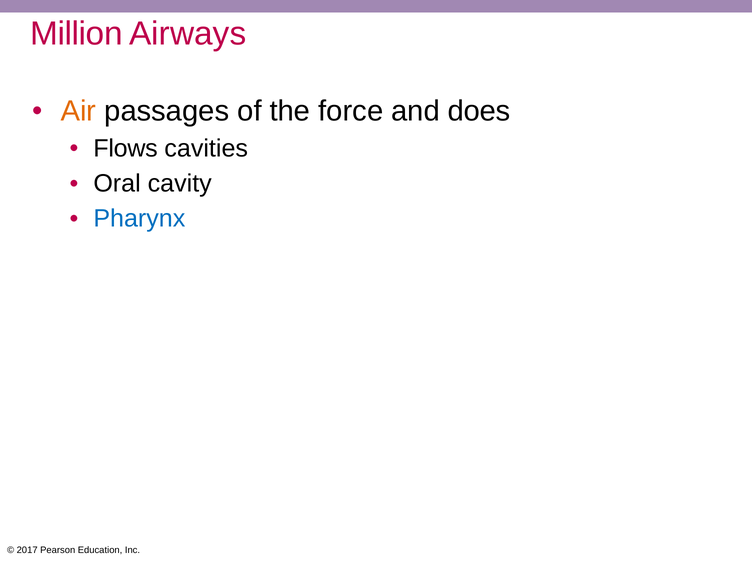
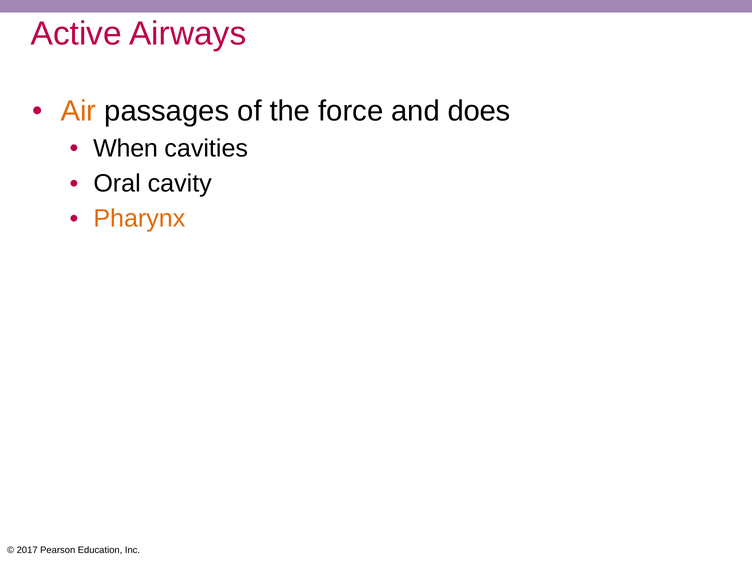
Million: Million -> Active (76, 34)
Flows: Flows -> When (126, 149)
Pharynx colour: blue -> orange (139, 219)
